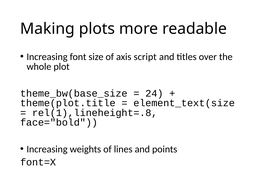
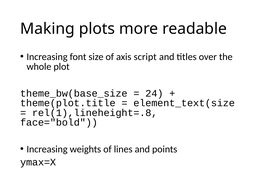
font=X: font=X -> ymax=X (38, 162)
